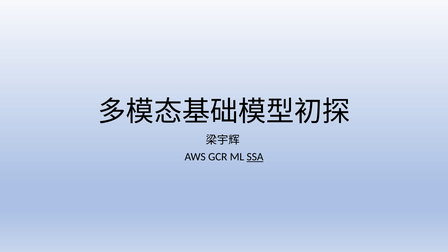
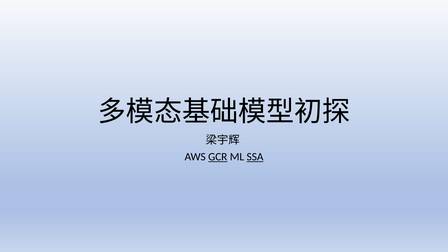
GCR underline: none -> present (218, 157)
